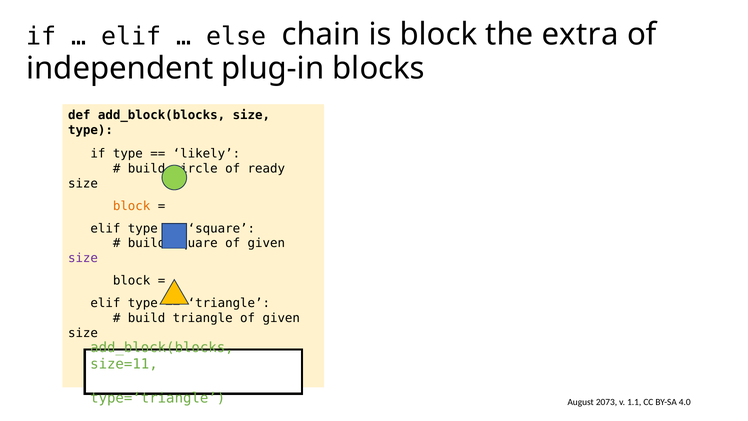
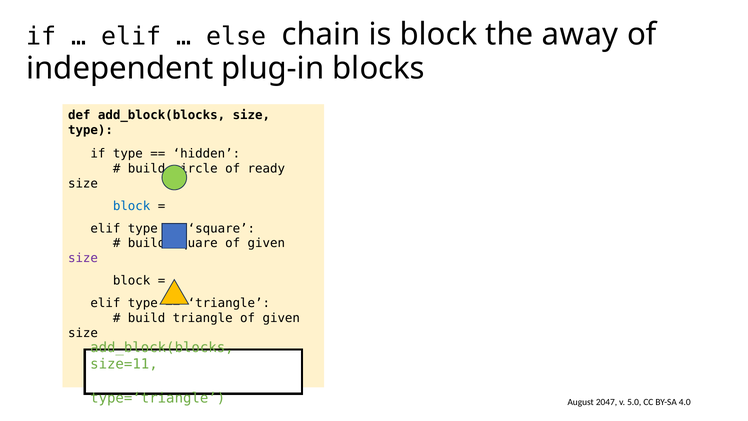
extra: extra -> away (580, 35)
likely: likely -> hidden (206, 154)
block colour: orange -> blue (132, 206)
2073: 2073 -> 2047 (606, 402)
1.1: 1.1 -> 5.0 (634, 402)
